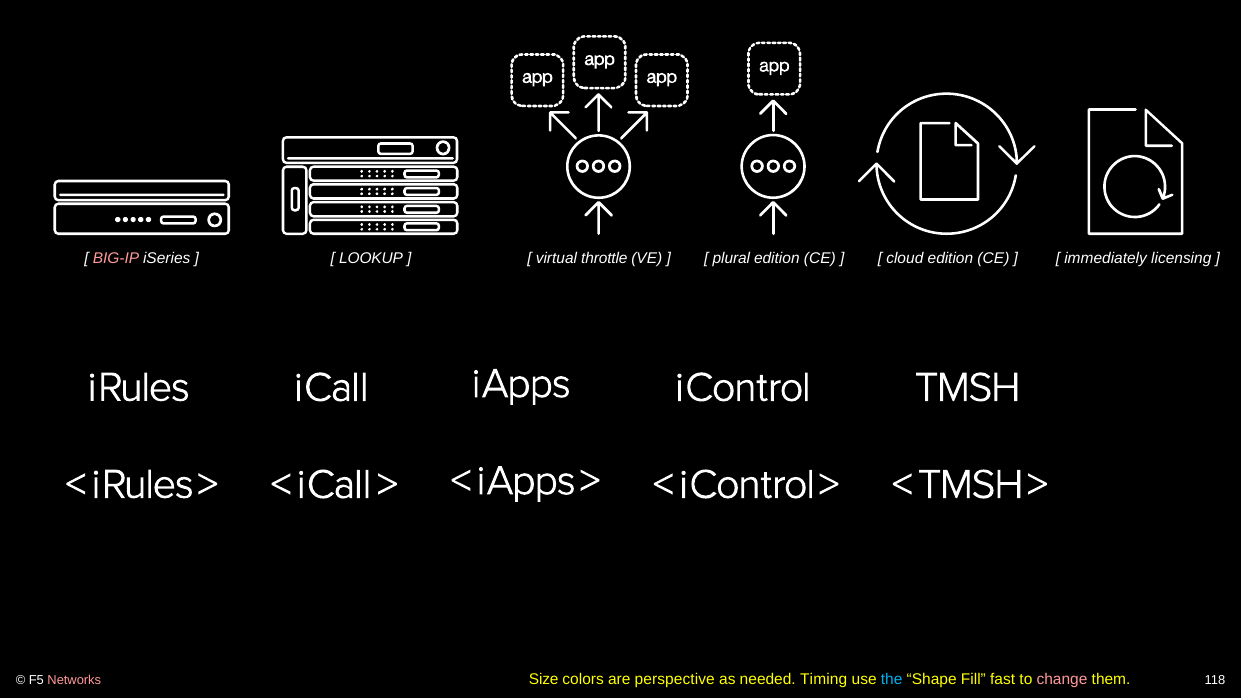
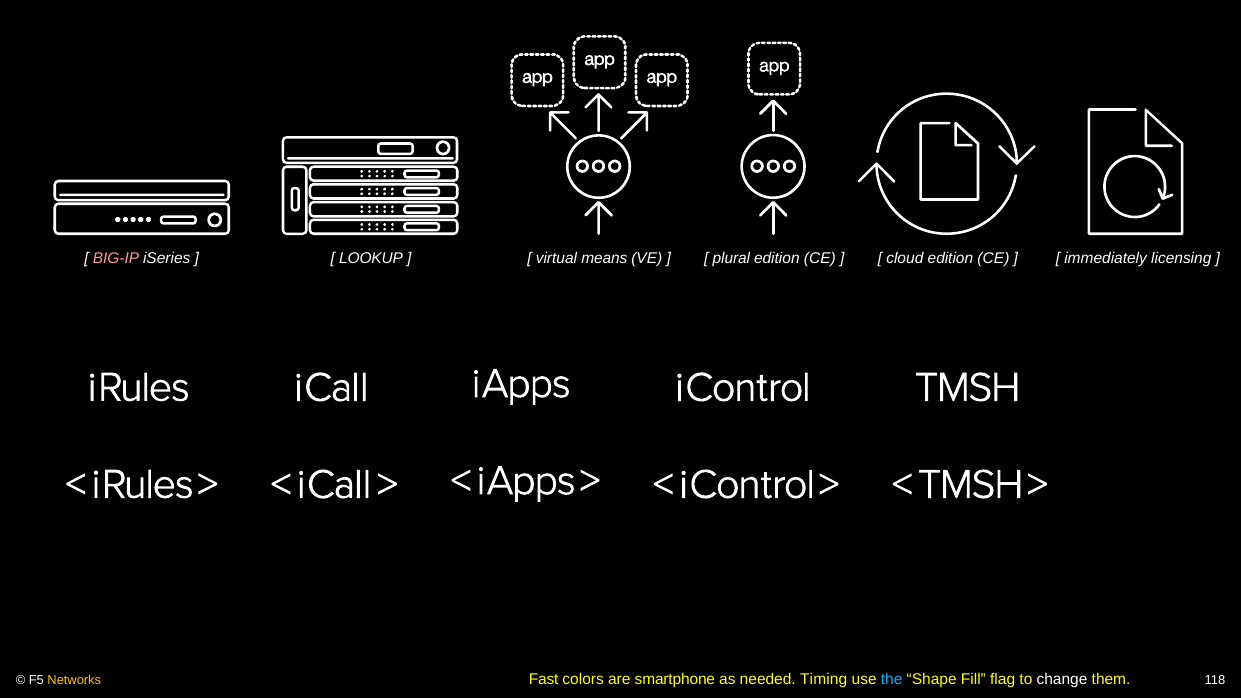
throttle: throttle -> means (604, 259)
Size: Size -> Fast (544, 680)
perspective: perspective -> smartphone (675, 680)
fast: fast -> flag (1003, 680)
change colour: pink -> white (1062, 680)
Networks colour: pink -> yellow (74, 680)
